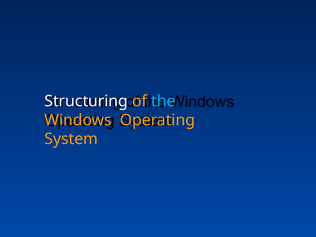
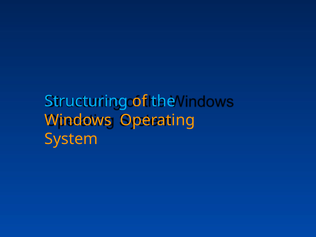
Structuring colour: white -> light blue (86, 101)
